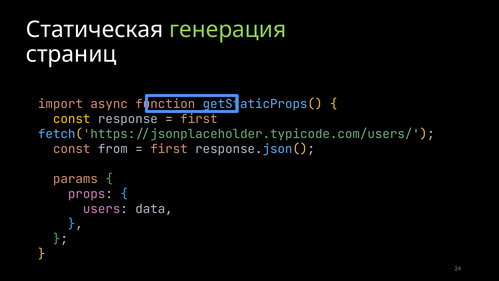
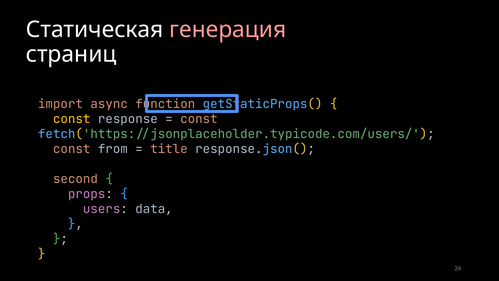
генерация colour: light green -> pink (228, 30)
first: first -> const (199, 119)
first: first -> title (169, 149)
params: params -> second (75, 179)
